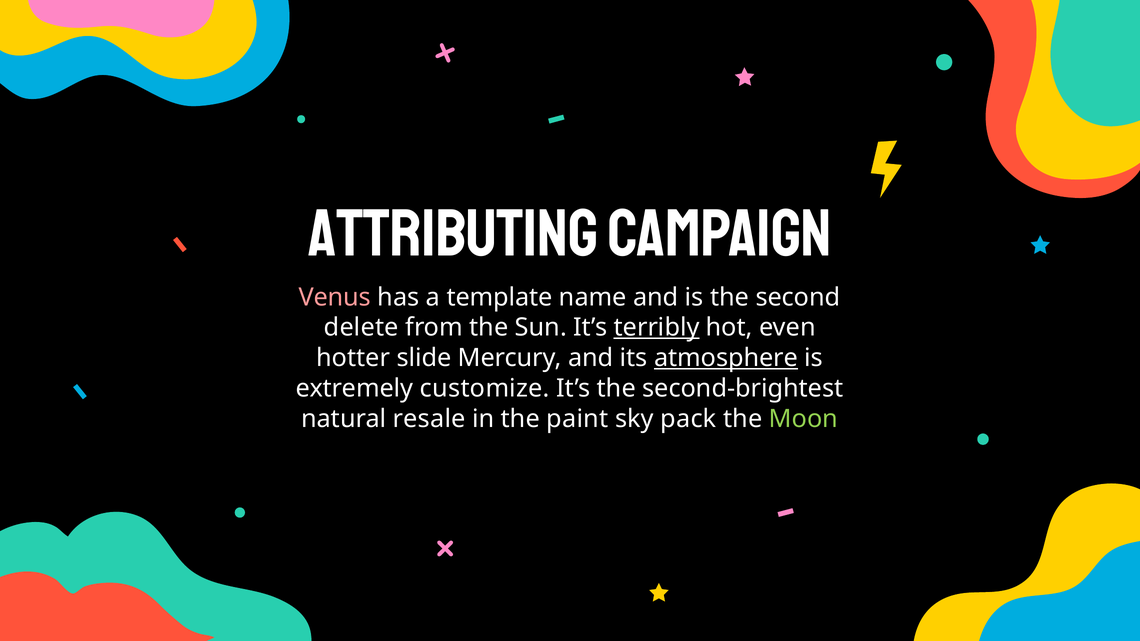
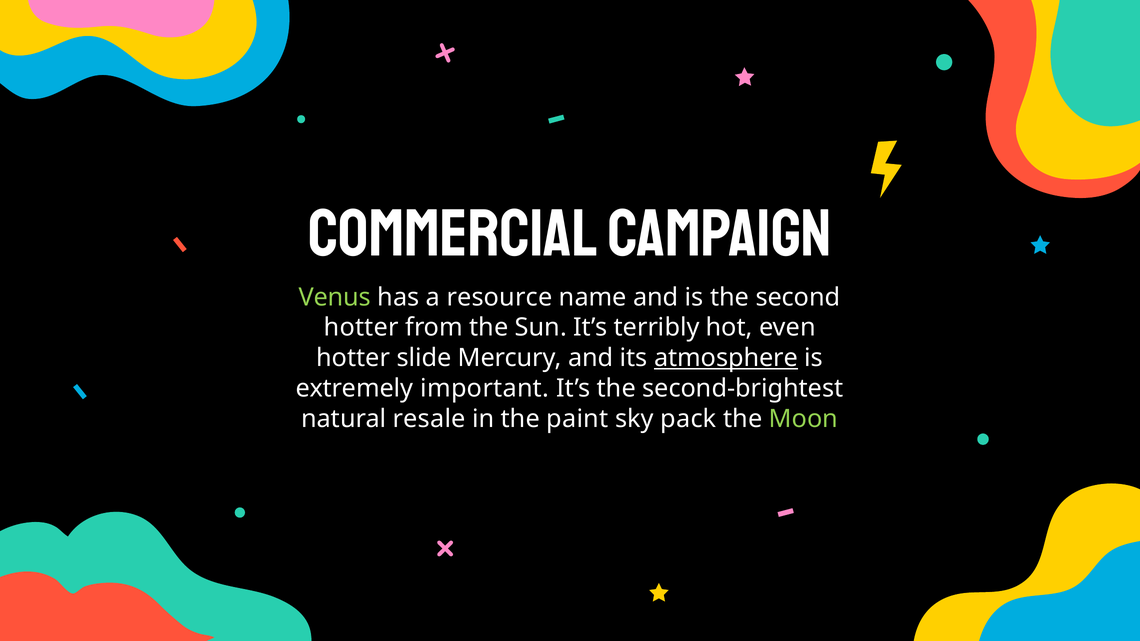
attributing: attributing -> commercial (453, 234)
Venus colour: pink -> light green (335, 297)
template: template -> resource (499, 297)
delete: delete -> hotter (361, 328)
terribly underline: present -> none (657, 328)
customize: customize -> important (485, 388)
